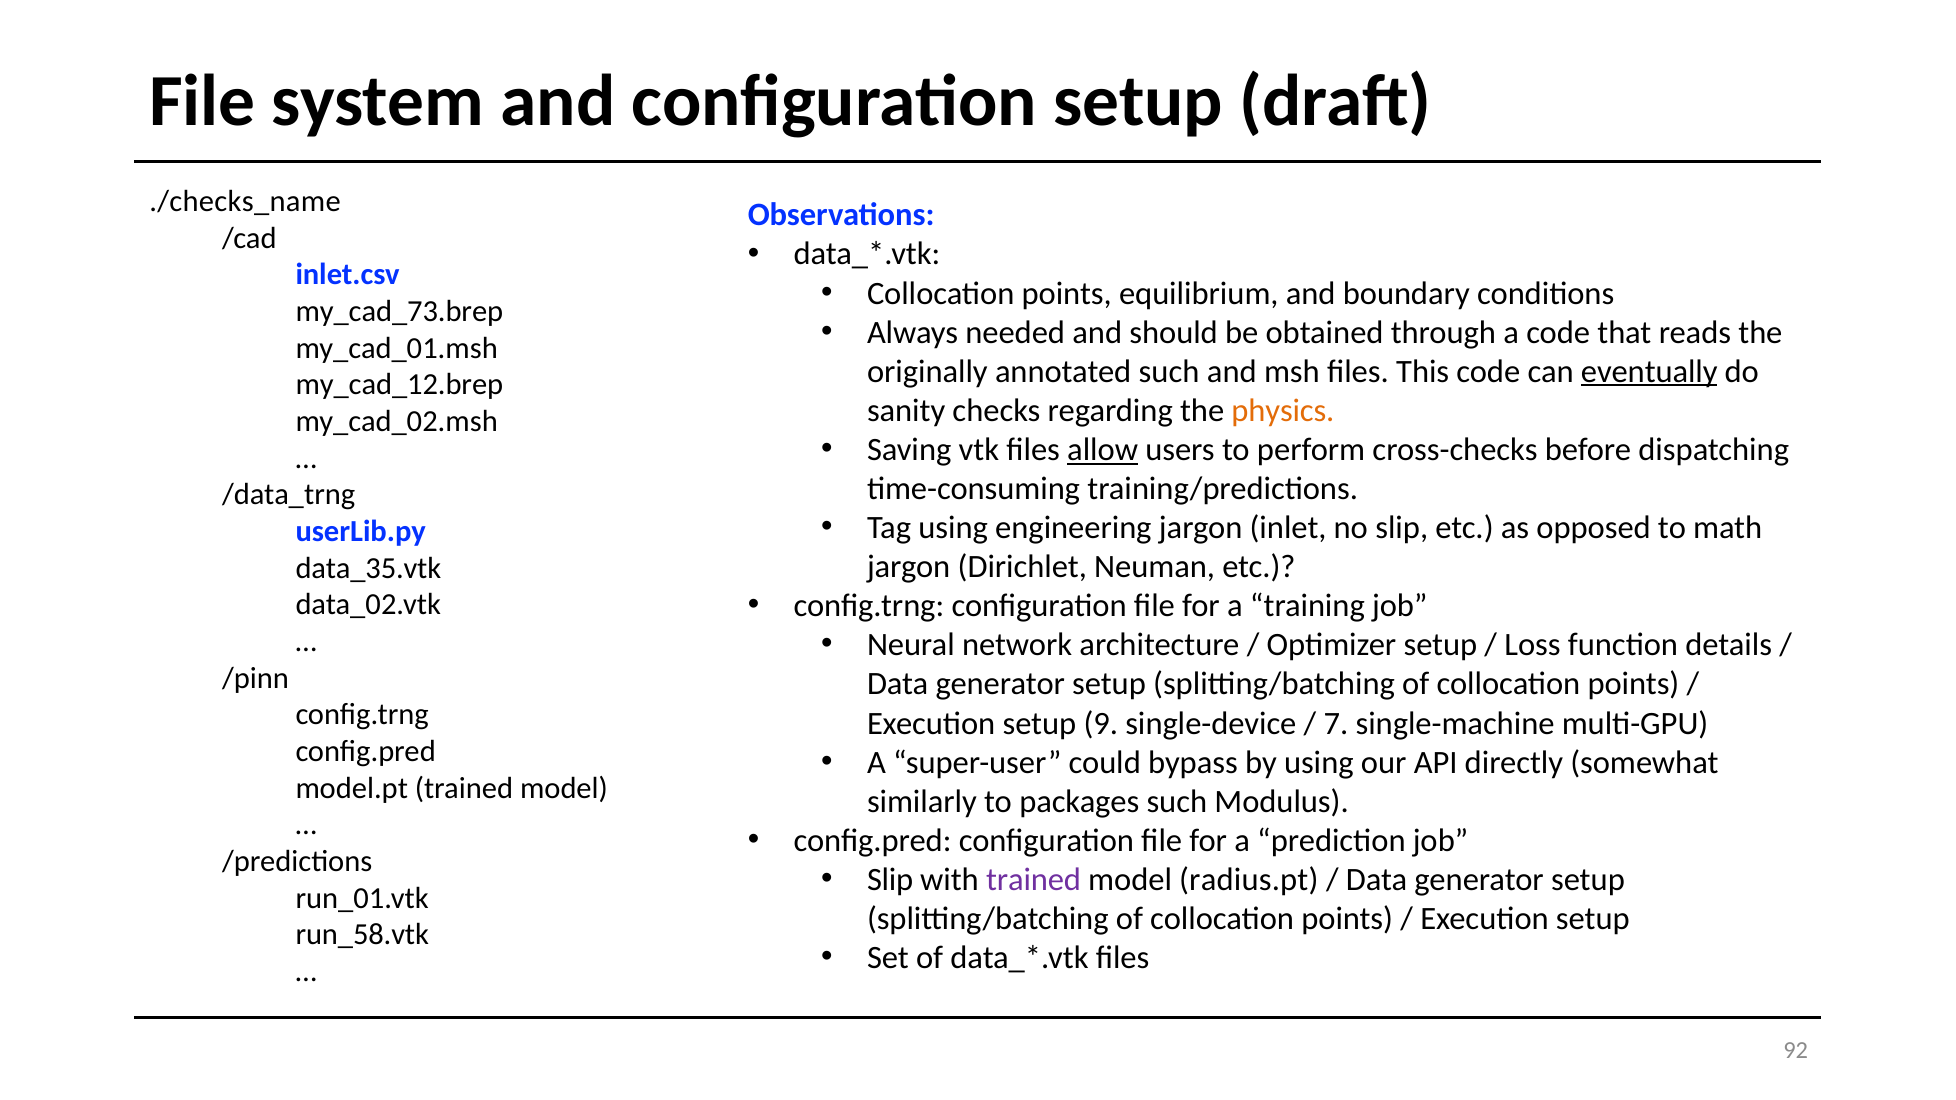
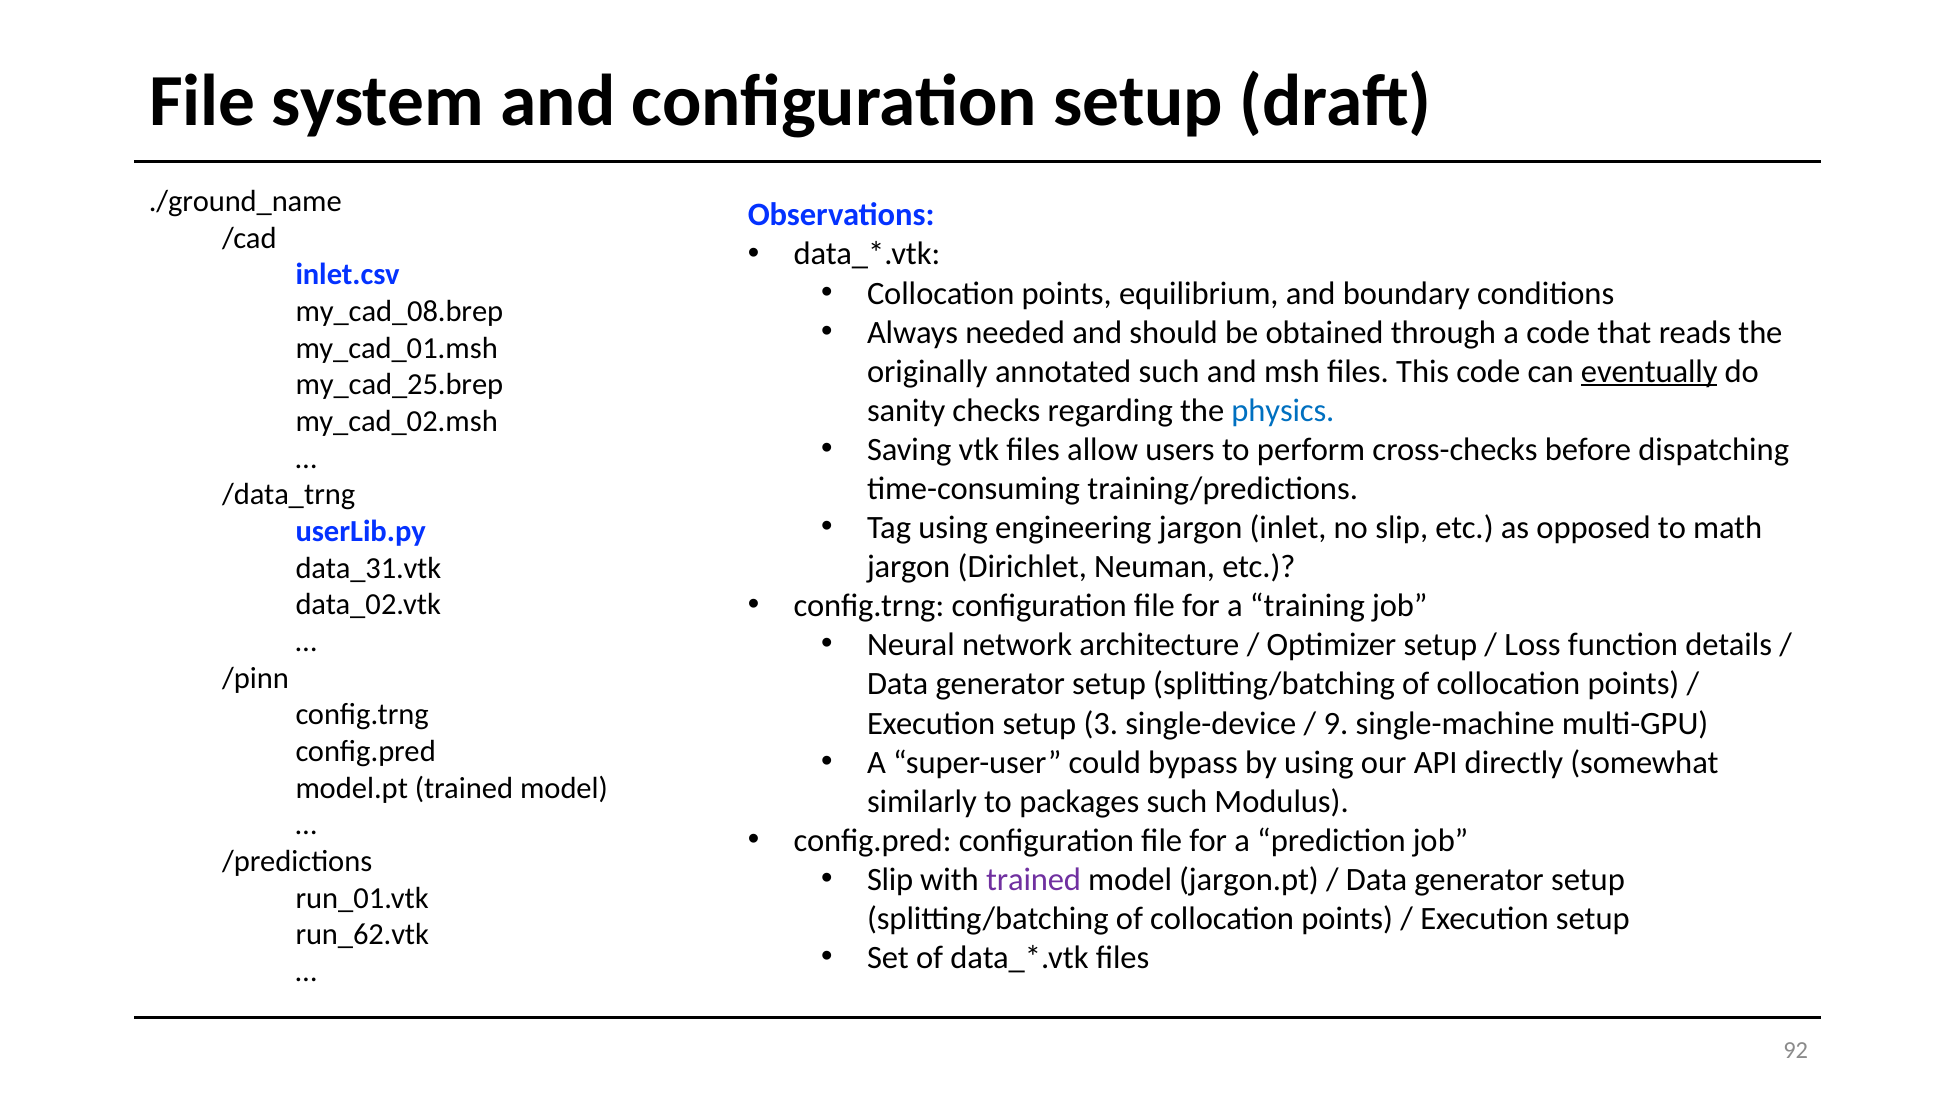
./checks_name: ./checks_name -> ./ground_name (245, 201)
my_cad_73.brep: my_cad_73.brep -> my_cad_08.brep (399, 311)
my_cad_12.brep: my_cad_12.brep -> my_cad_25.brep (399, 385)
physics colour: orange -> blue (1283, 411)
allow underline: present -> none (1103, 450)
data_35.vtk: data_35.vtk -> data_31.vtk (368, 568)
9: 9 -> 3 (1101, 723)
7: 7 -> 9 (1336, 723)
radius.pt: radius.pt -> jargon.pt (1249, 880)
run_58.vtk: run_58.vtk -> run_62.vtk (362, 935)
